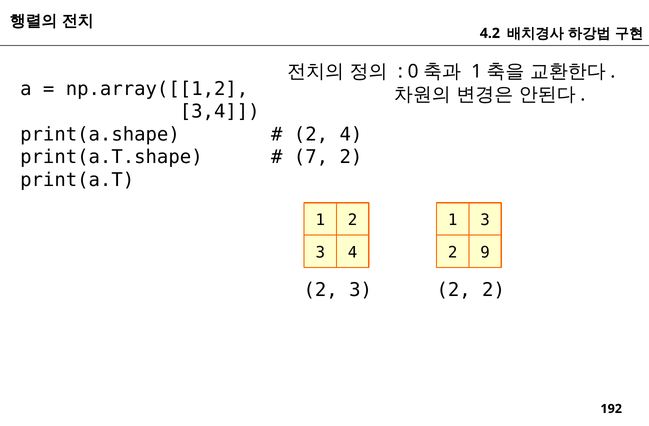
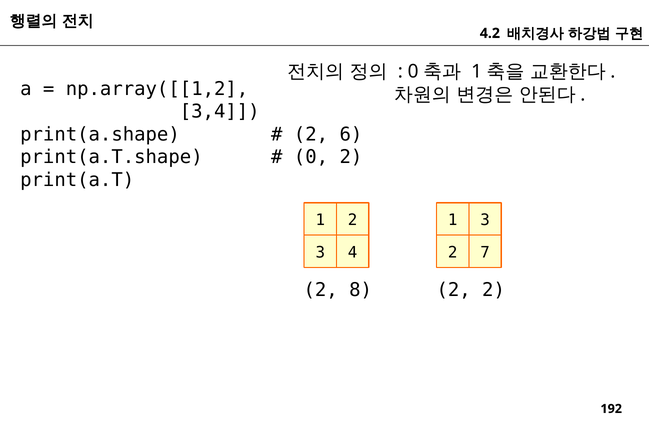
2 4: 4 -> 6 (351, 134)
7: 7 -> 0 (311, 157)
9: 9 -> 7 (485, 253)
3: 3 -> 8 (361, 290)
